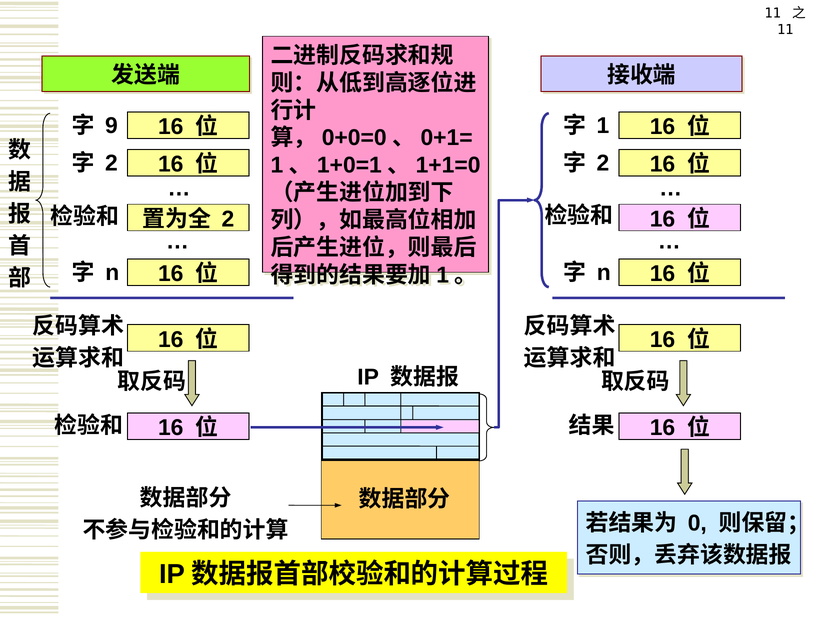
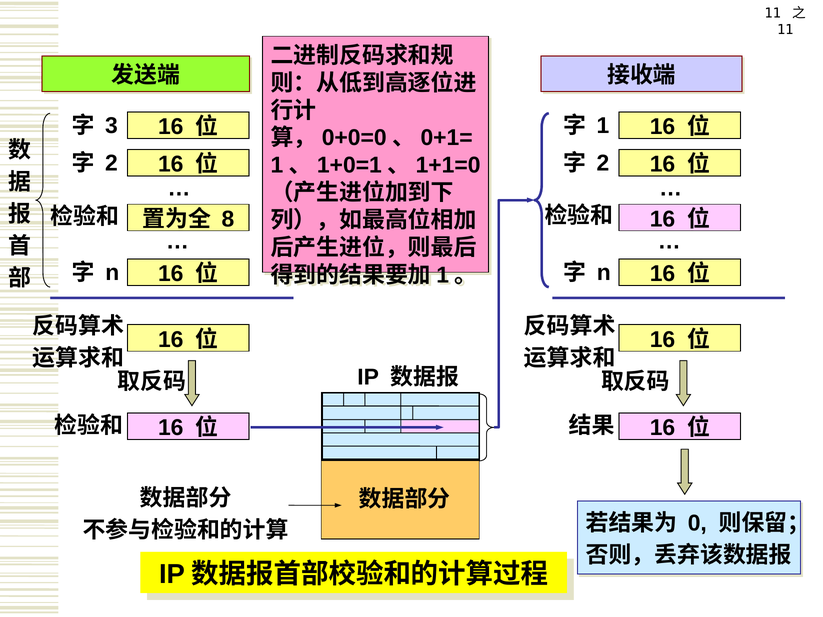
9: 9 -> 3 (111, 126)
2: 2 -> 8 (228, 219)
